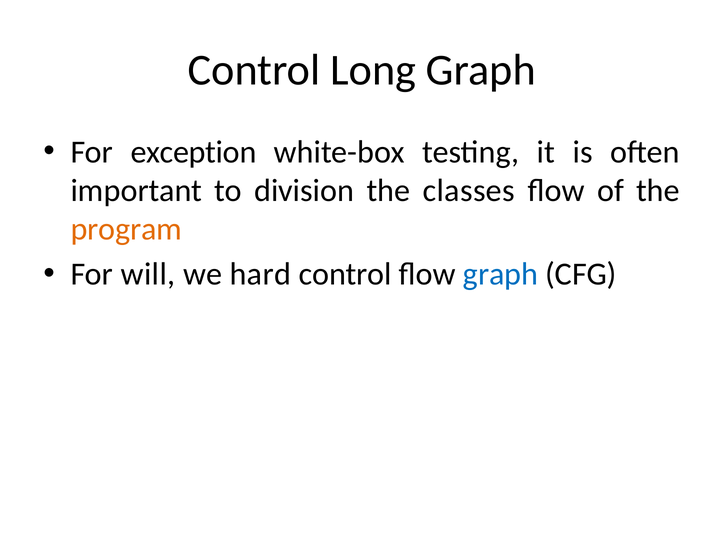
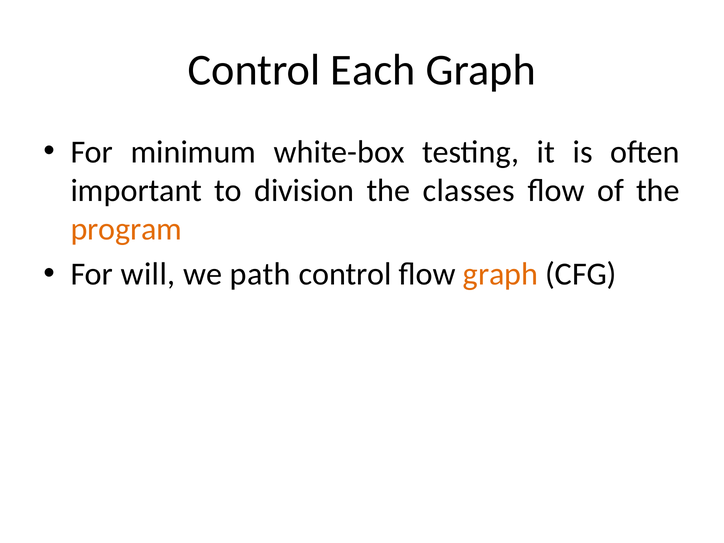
Long: Long -> Each (373, 70)
exception: exception -> minimum (193, 152)
hard: hard -> path (260, 274)
graph colour: blue -> orange (501, 274)
